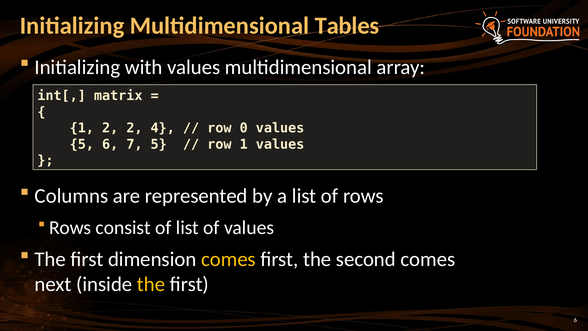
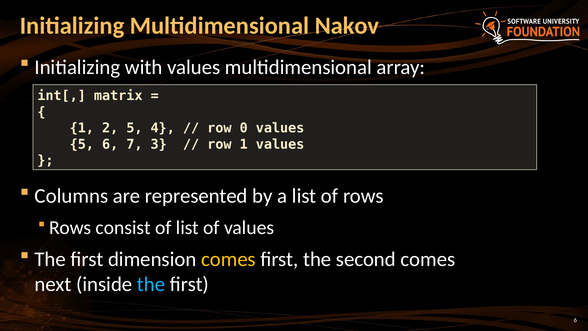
Tables: Tables -> Nakov (347, 26)
2 2: 2 -> 5 (134, 128)
7 5: 5 -> 3 (159, 144)
the colour: yellow -> light blue (151, 284)
